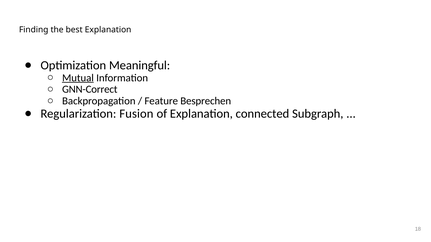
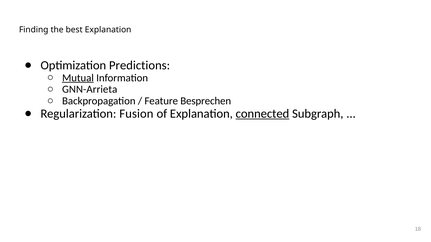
Meaningful: Meaningful -> Predictions (140, 65)
GNN-Correct: GNN-Correct -> GNN-Arrieta (90, 90)
connected underline: none -> present (262, 114)
